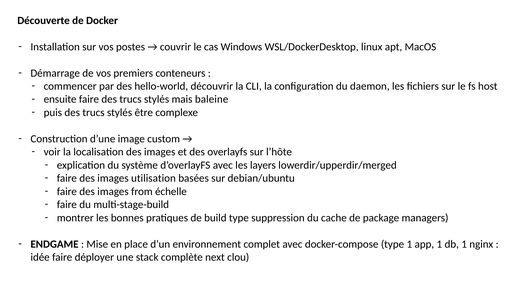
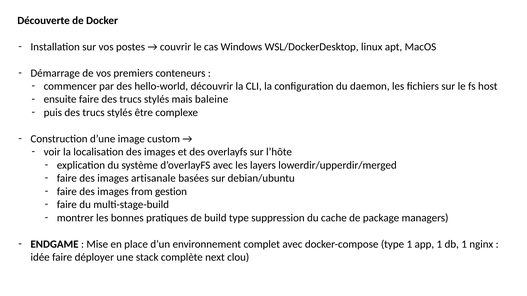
utilisation: utilisation -> artisanale (153, 179)
échelle: échelle -> gestion (171, 192)
